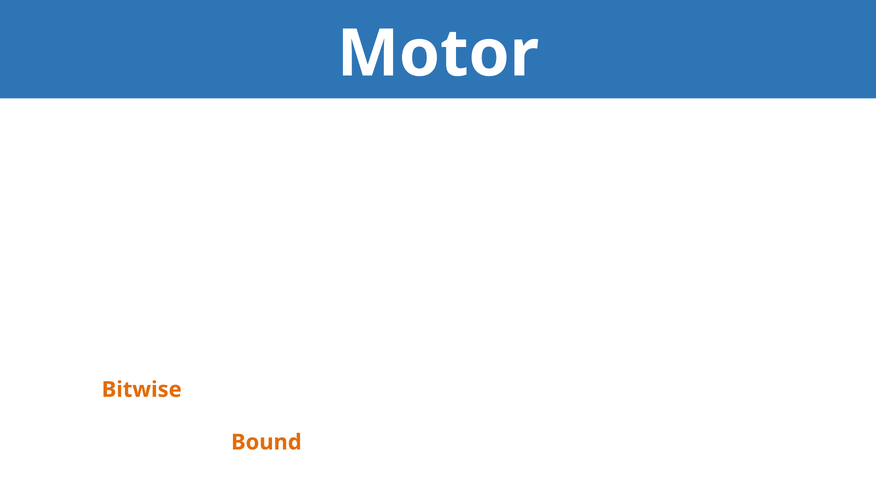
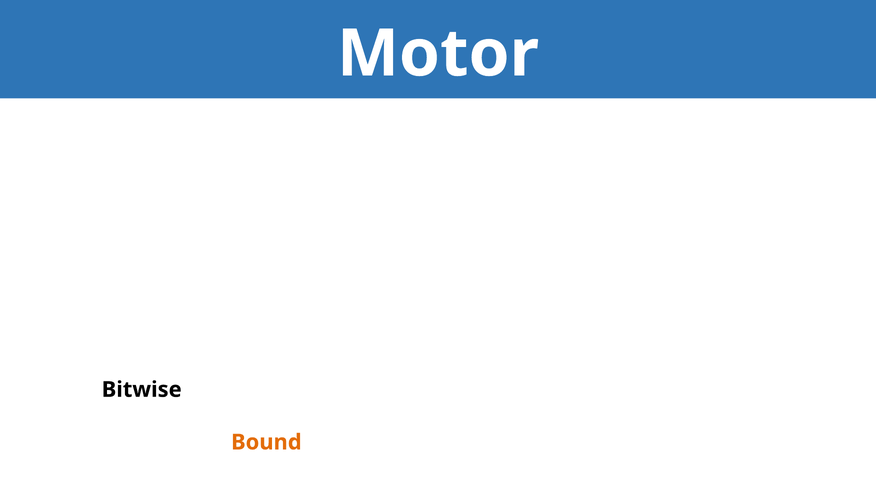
Bitwise colour: orange -> black (142, 389)
